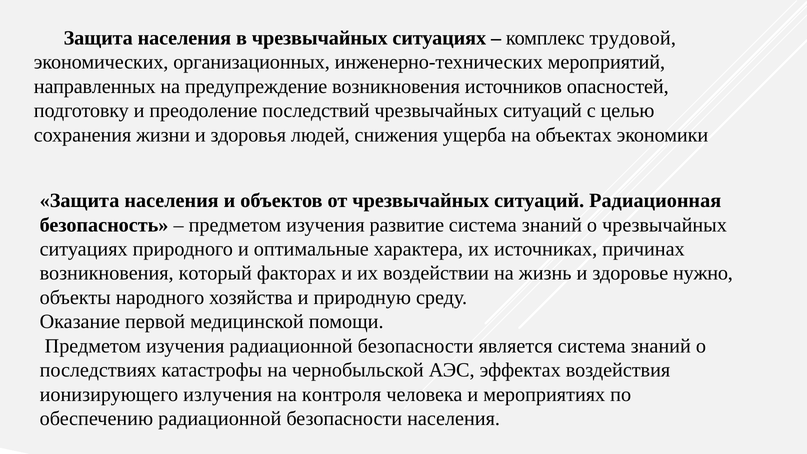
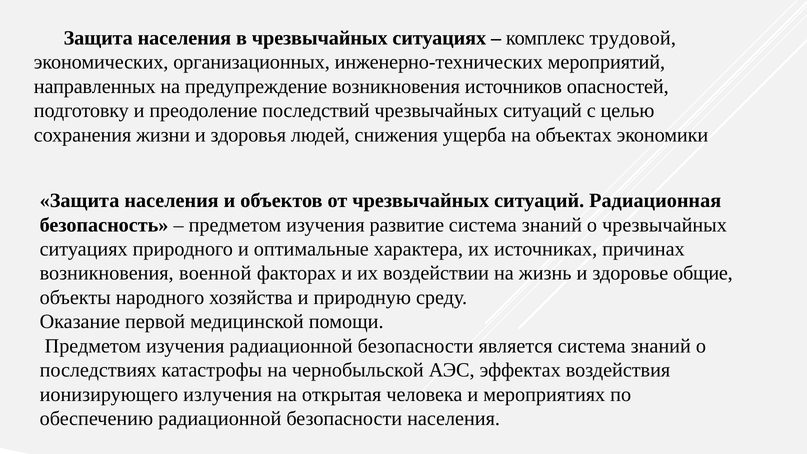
который: который -> военной (215, 273)
нужно: нужно -> общие (703, 273)
контроля: контроля -> открытая (342, 394)
